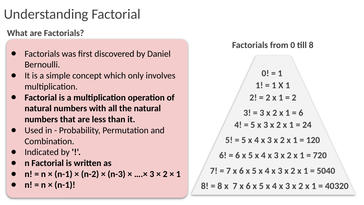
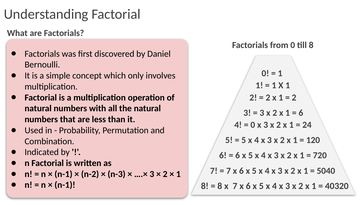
5: 5 -> 0 (253, 125)
